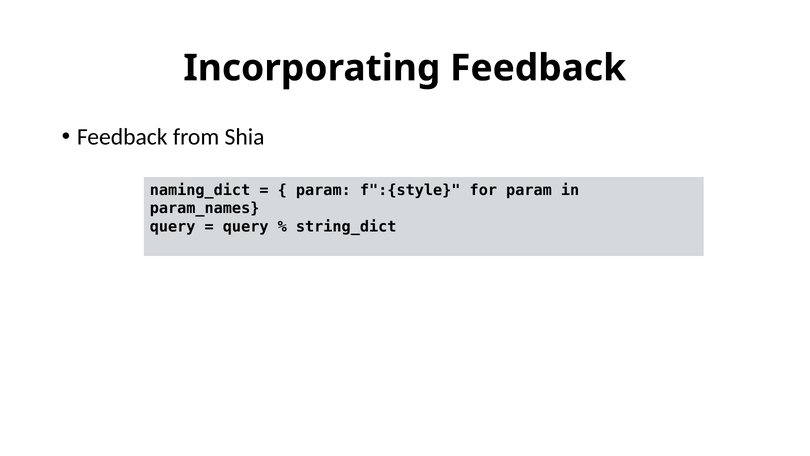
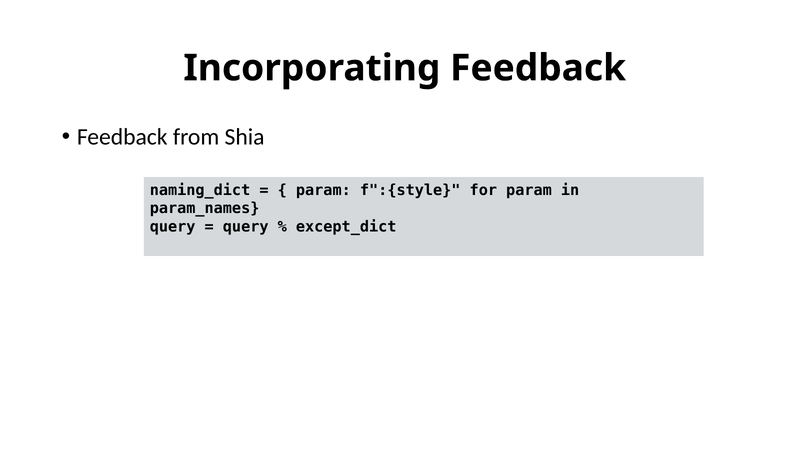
string_dict: string_dict -> except_dict (346, 227)
